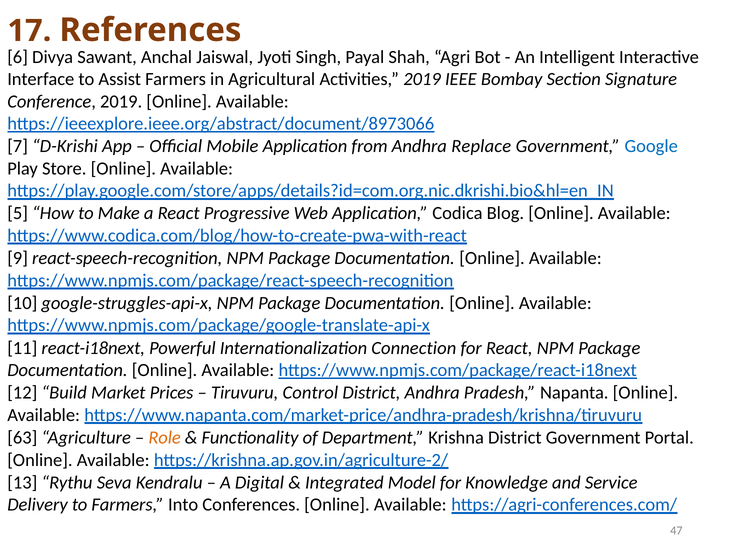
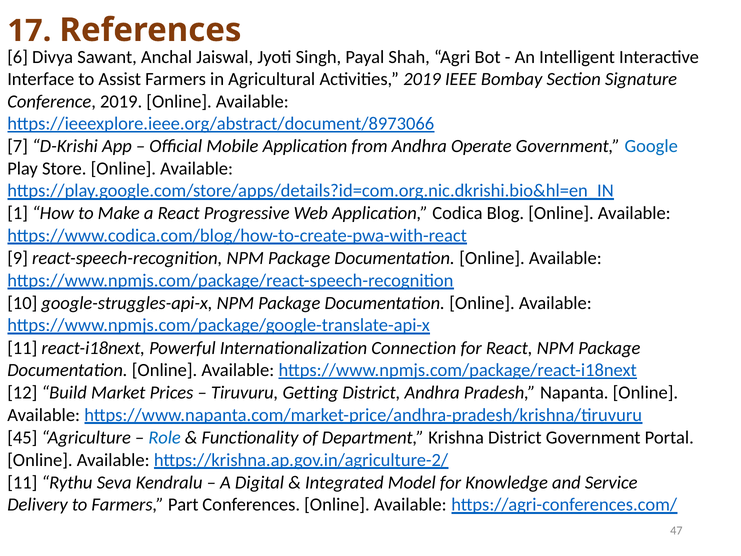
Replace: Replace -> Operate (481, 146)
5: 5 -> 1 (18, 213)
Control: Control -> Getting (310, 393)
63: 63 -> 45 (22, 437)
Role colour: orange -> blue (165, 437)
13: 13 -> 11 (22, 482)
Into: Into -> Part (183, 505)
